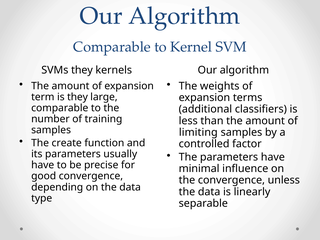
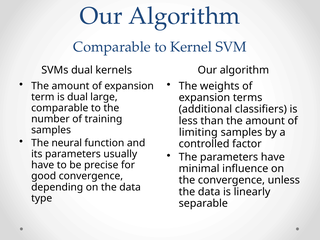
SVMs they: they -> dual (82, 70)
is they: they -> dual (78, 97)
create: create -> neural (67, 143)
